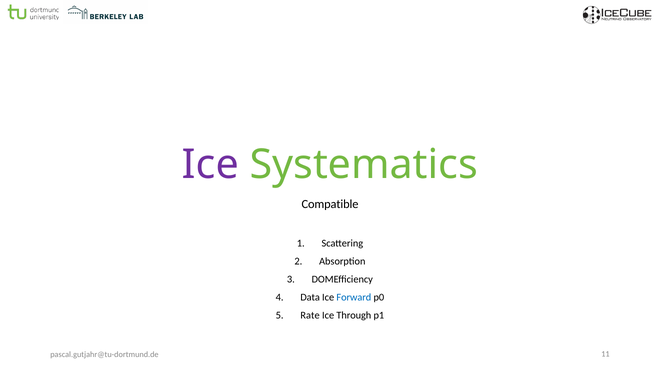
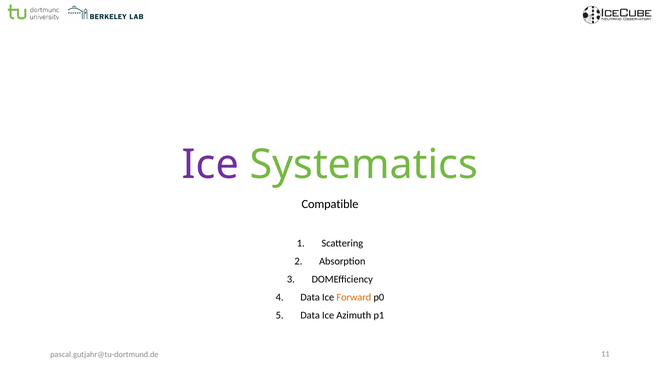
Forward colour: blue -> orange (354, 298)
Rate: Rate -> Data (310, 316)
Through: Through -> Azimuth (354, 316)
